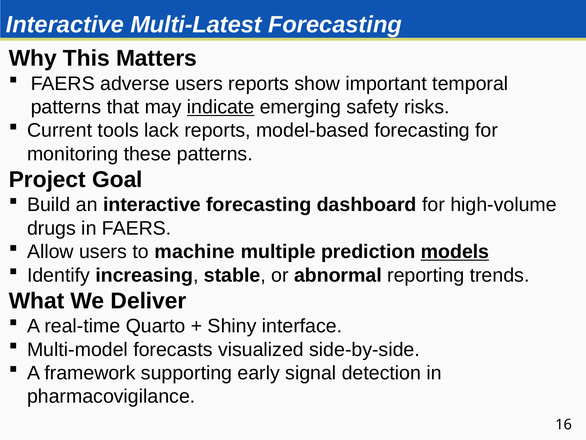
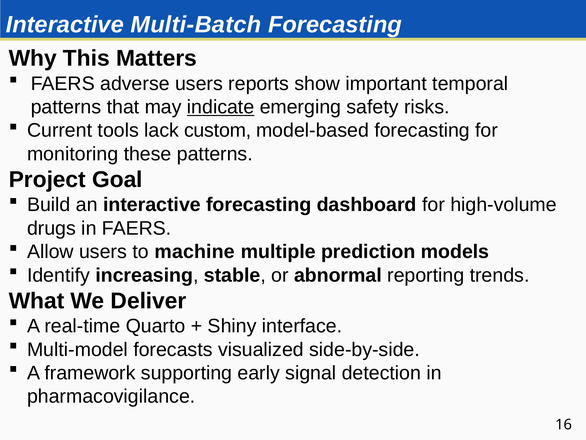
Multi-Latest: Multi-Latest -> Multi-Batch (196, 25)
lack reports: reports -> custom (218, 130)
models underline: present -> none (455, 252)
